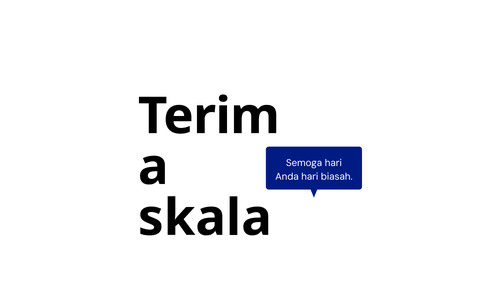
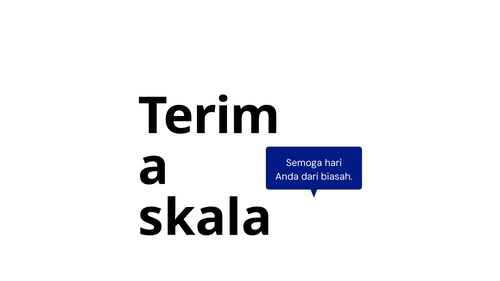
Anda hari: hari -> dari (310, 177)
